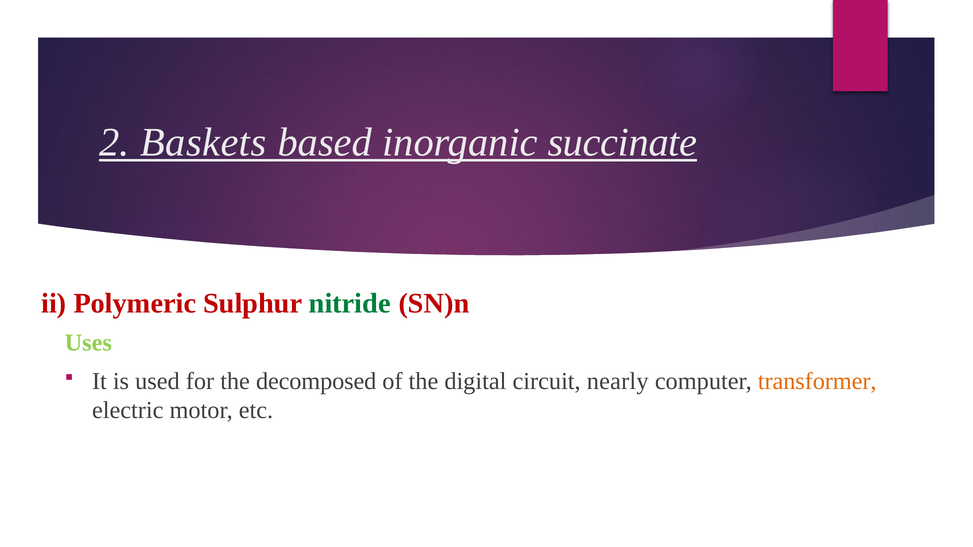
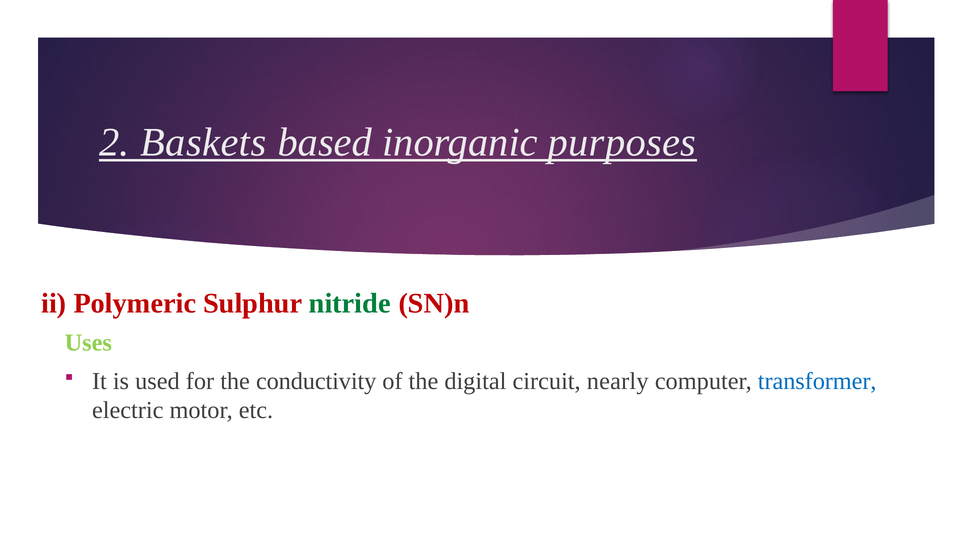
succinate: succinate -> purposes (622, 143)
decomposed: decomposed -> conductivity (316, 381)
transformer colour: orange -> blue (817, 381)
